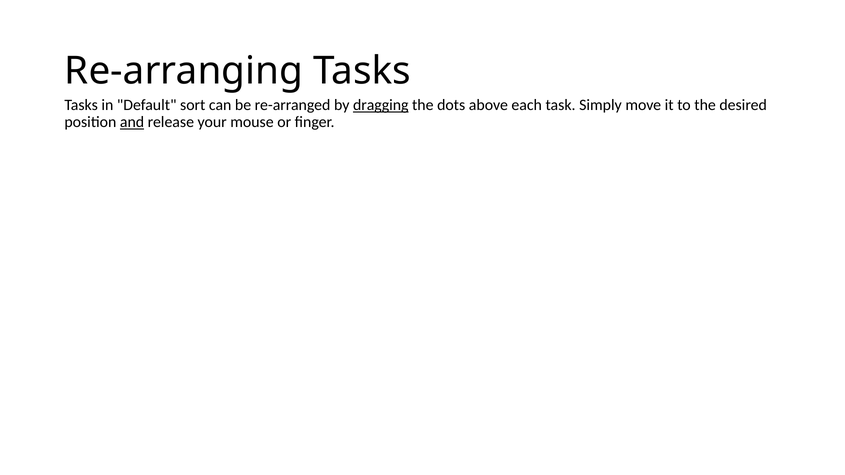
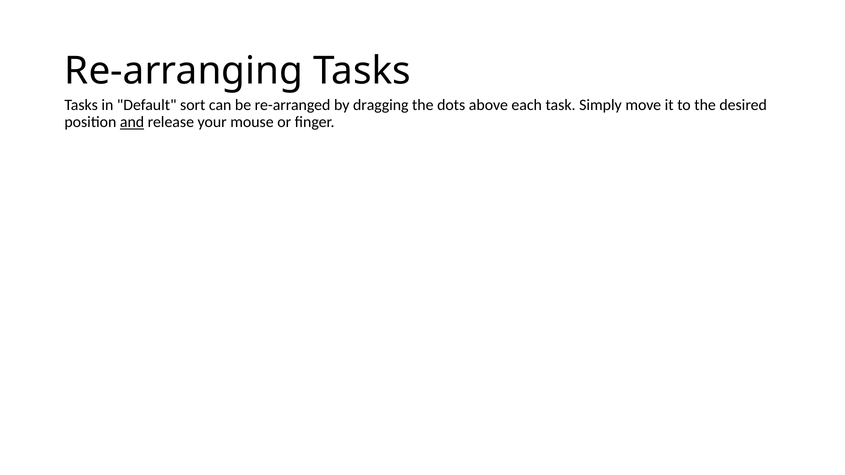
dragging underline: present -> none (381, 105)
